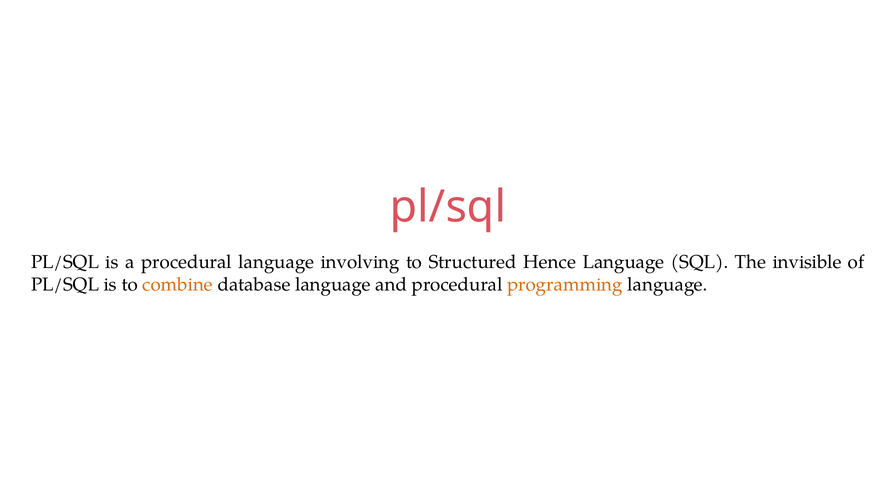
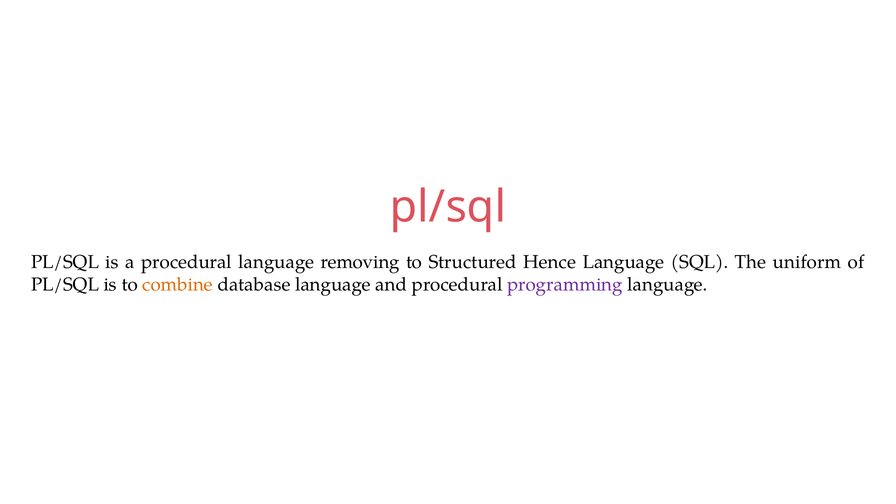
involving: involving -> removing (360, 262)
invisible: invisible -> uniform (807, 262)
programming colour: orange -> purple (565, 285)
